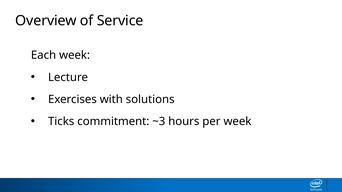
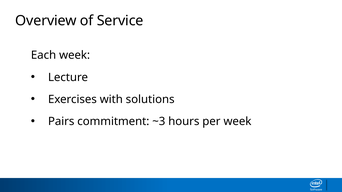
Ticks: Ticks -> Pairs (61, 122)
